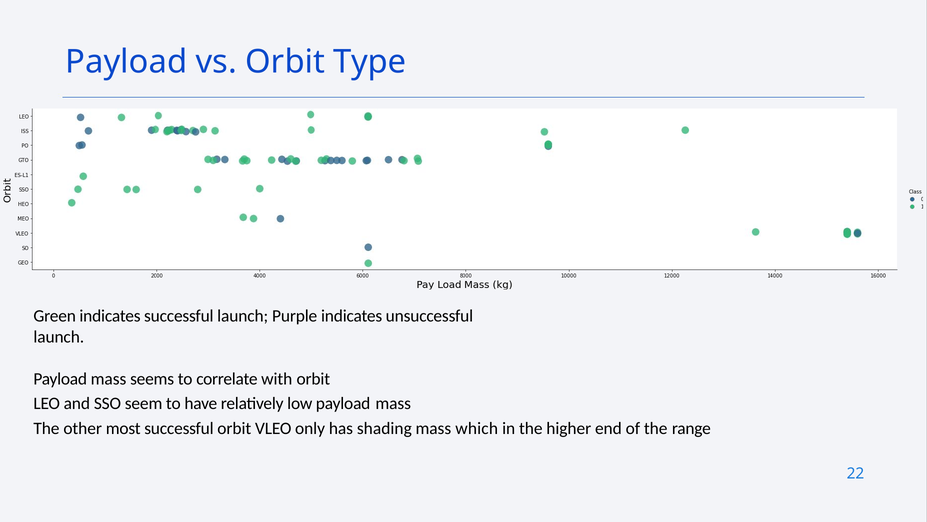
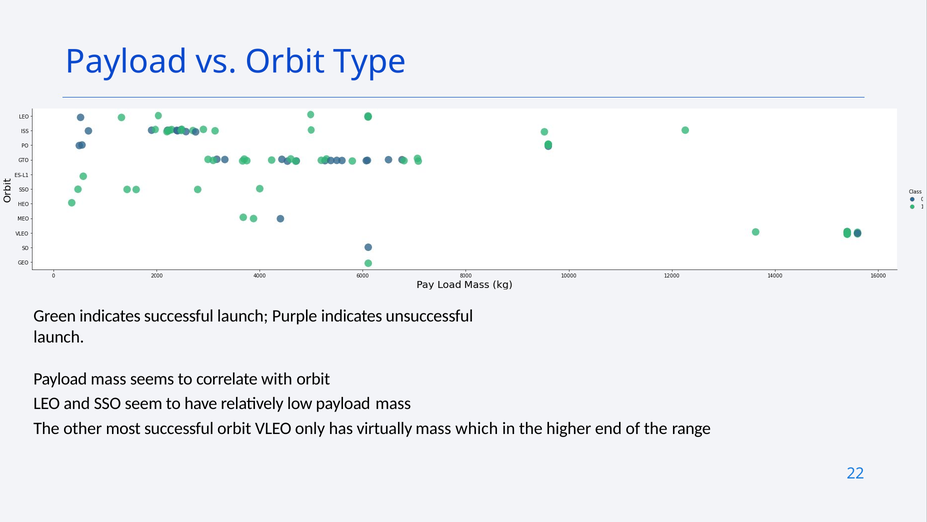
shading: shading -> virtually (384, 428)
